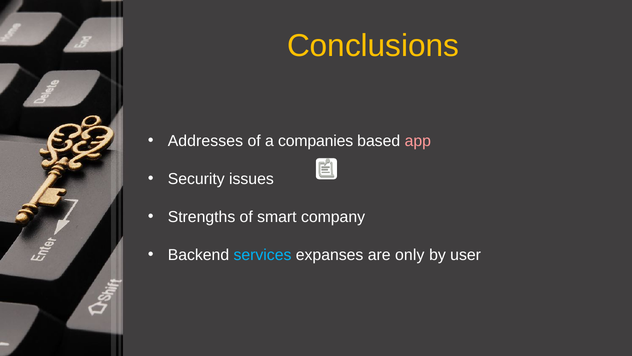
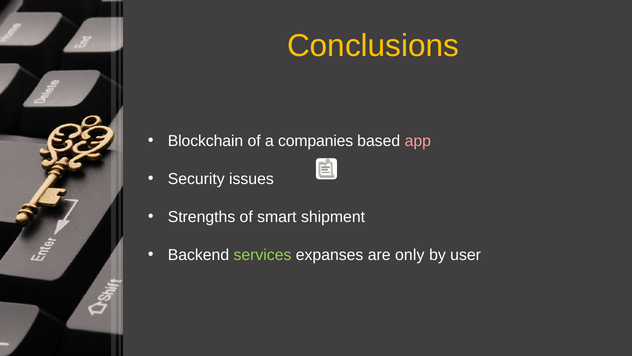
Addresses: Addresses -> Blockchain (205, 141)
company: company -> shipment (333, 217)
services colour: light blue -> light green (262, 254)
